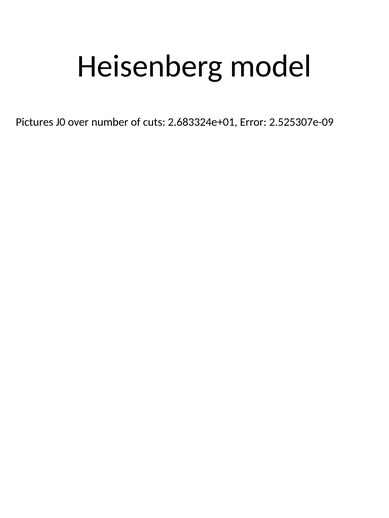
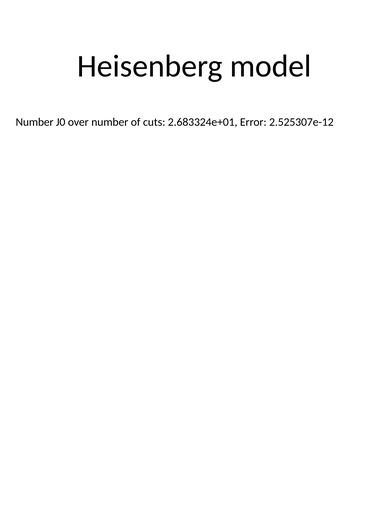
Pictures: Pictures -> Number (35, 122)
2.525307e-09: 2.525307e-09 -> 2.525307e-12 (301, 122)
